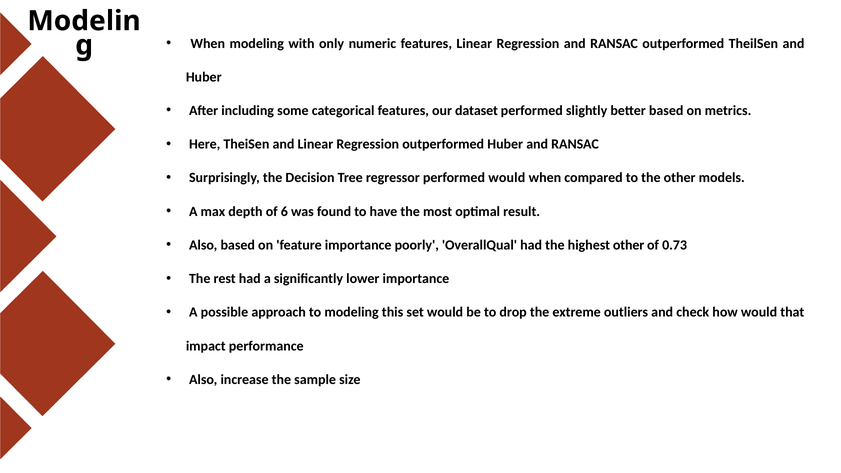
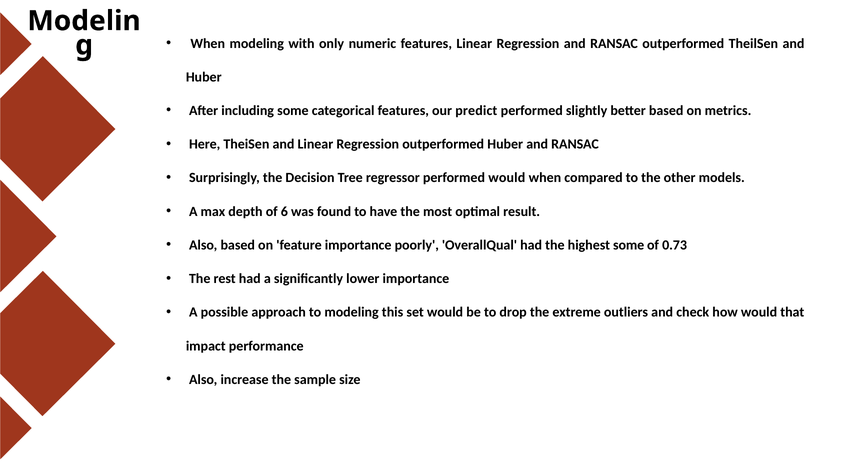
dataset: dataset -> predict (476, 111)
highest other: other -> some (629, 245)
